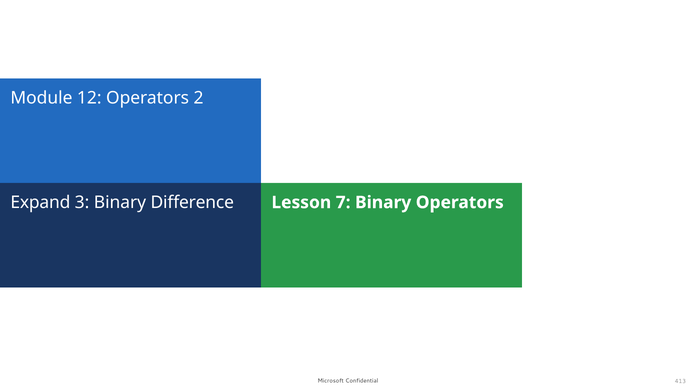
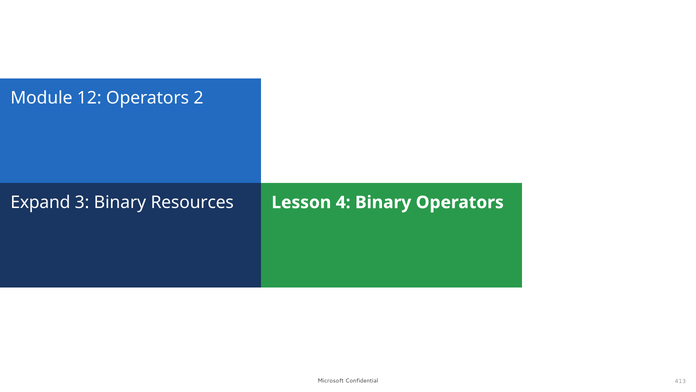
Difference: Difference -> Resources (192, 202)
7: 7 -> 4 (343, 202)
